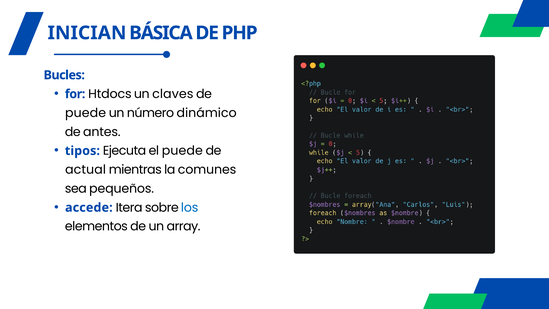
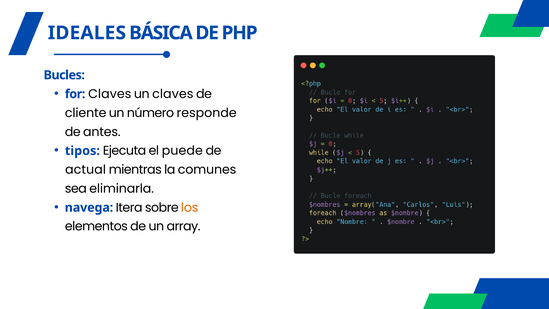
INICIAN: INICIAN -> IDEALES (87, 33)
for Htdocs: Htdocs -> Claves (110, 94)
puede: puede -> cliente (86, 113)
dinámico: dinámico -> responde (207, 113)
pequeños: pequeños -> eliminarla (122, 189)
accede: accede -> navega (89, 207)
los colour: blue -> orange (190, 207)
